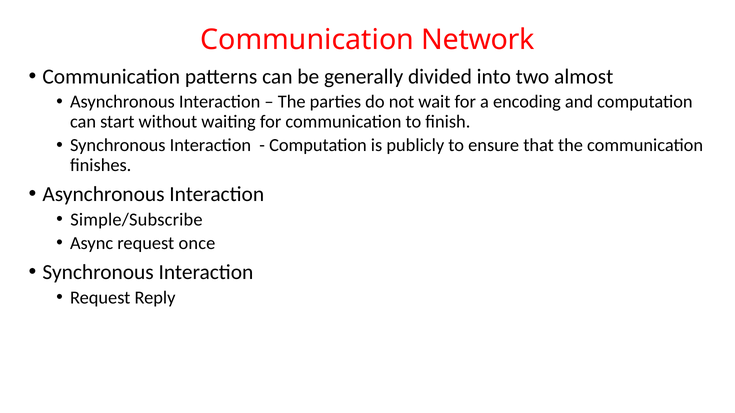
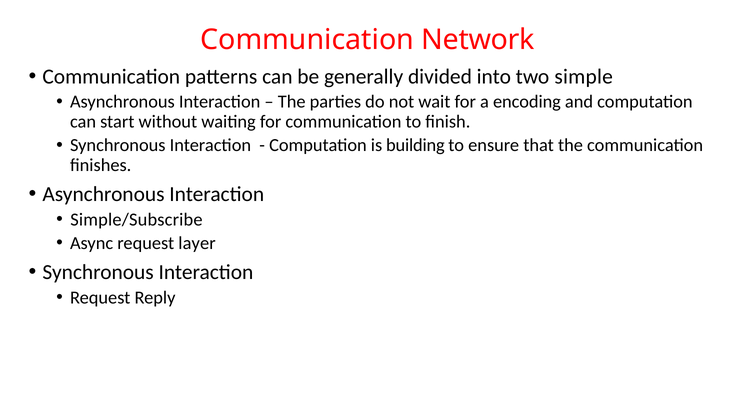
almost: almost -> simple (584, 77)
publicly: publicly -> building (415, 145)
once: once -> layer (197, 243)
